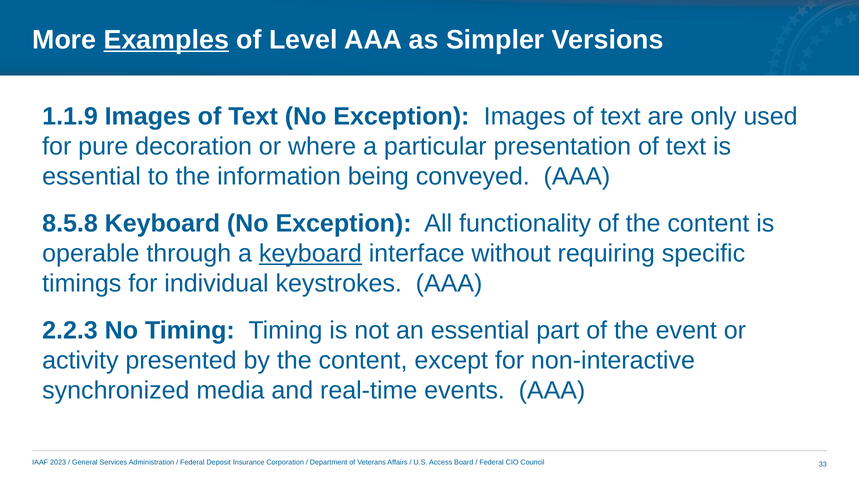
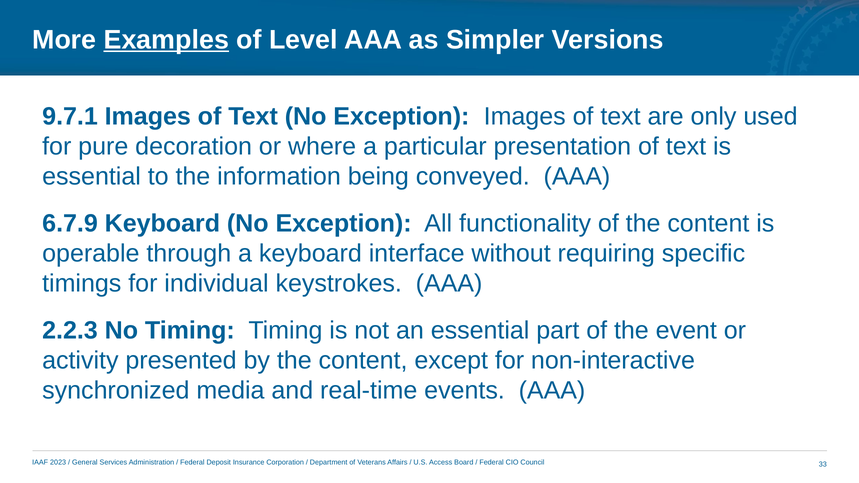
1.1.9: 1.1.9 -> 9.7.1 (70, 117)
8.5.8: 8.5.8 -> 6.7.9 (70, 224)
keyboard underline: present -> none (310, 254)
